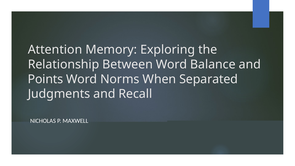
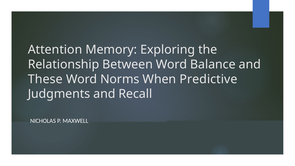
Points: Points -> These (45, 79)
Separated: Separated -> Predictive (208, 79)
